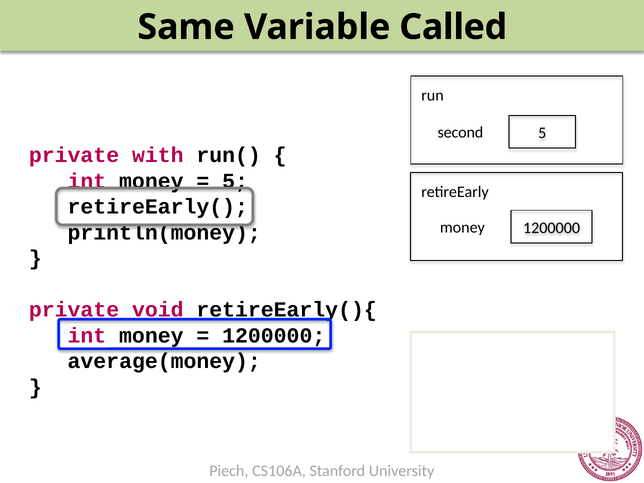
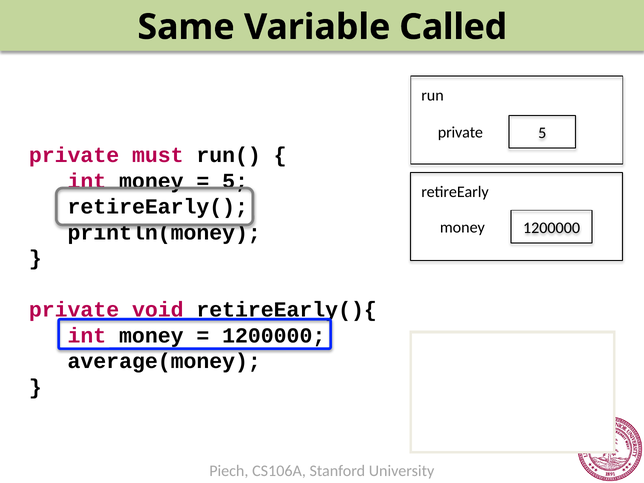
second: second -> private (460, 133)
with: with -> must (158, 155)
